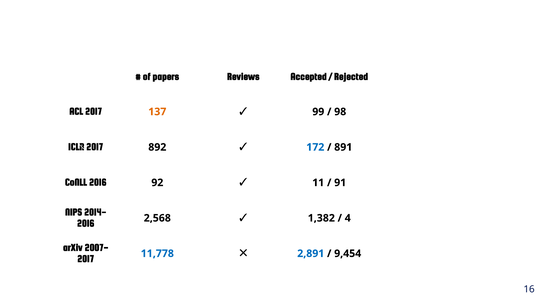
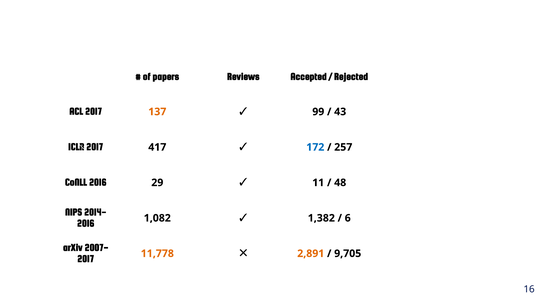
98: 98 -> 43 (340, 112)
892: 892 -> 417 (157, 147)
891: 891 -> 257 (343, 147)
92: 92 -> 29 (157, 183)
91: 91 -> 48 (340, 183)
2,568: 2,568 -> 1,082 (157, 218)
4: 4 -> 6 (348, 218)
11,778 colour: blue -> orange (157, 254)
2,891 colour: blue -> orange (311, 254)
9,454: 9,454 -> 9,705 (348, 254)
